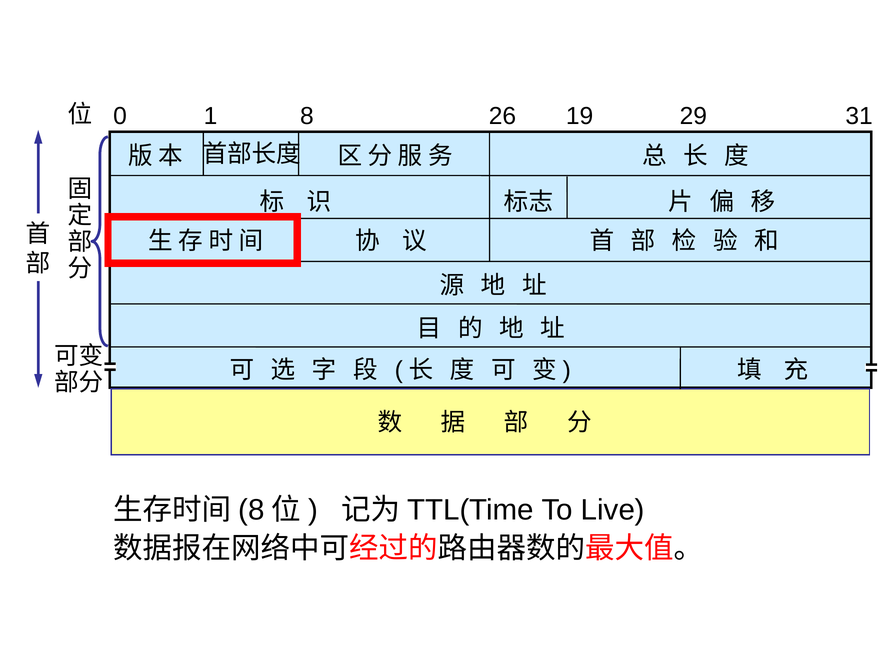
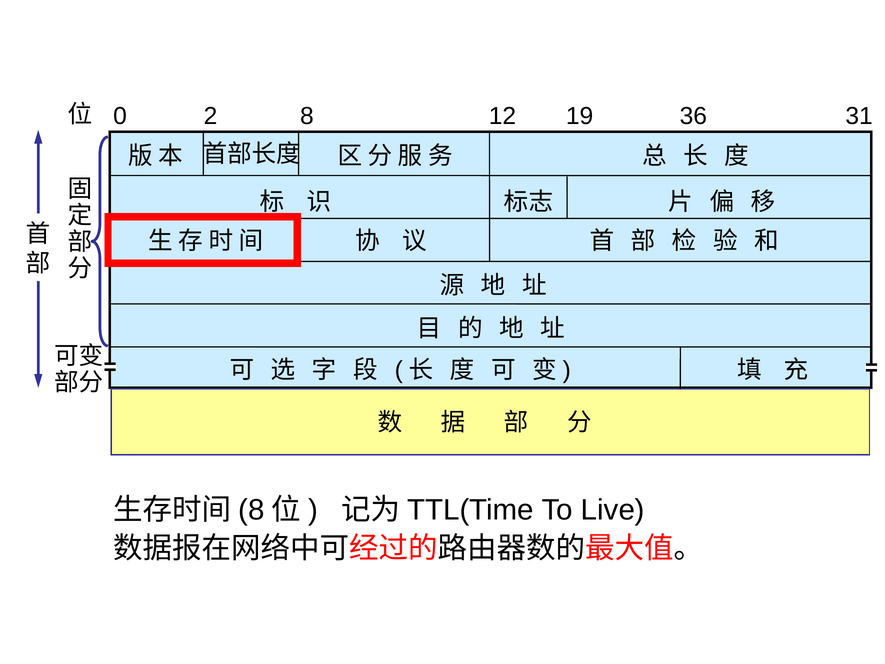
1: 1 -> 2 (211, 116)
26: 26 -> 12 (502, 116)
29: 29 -> 36 (693, 116)
